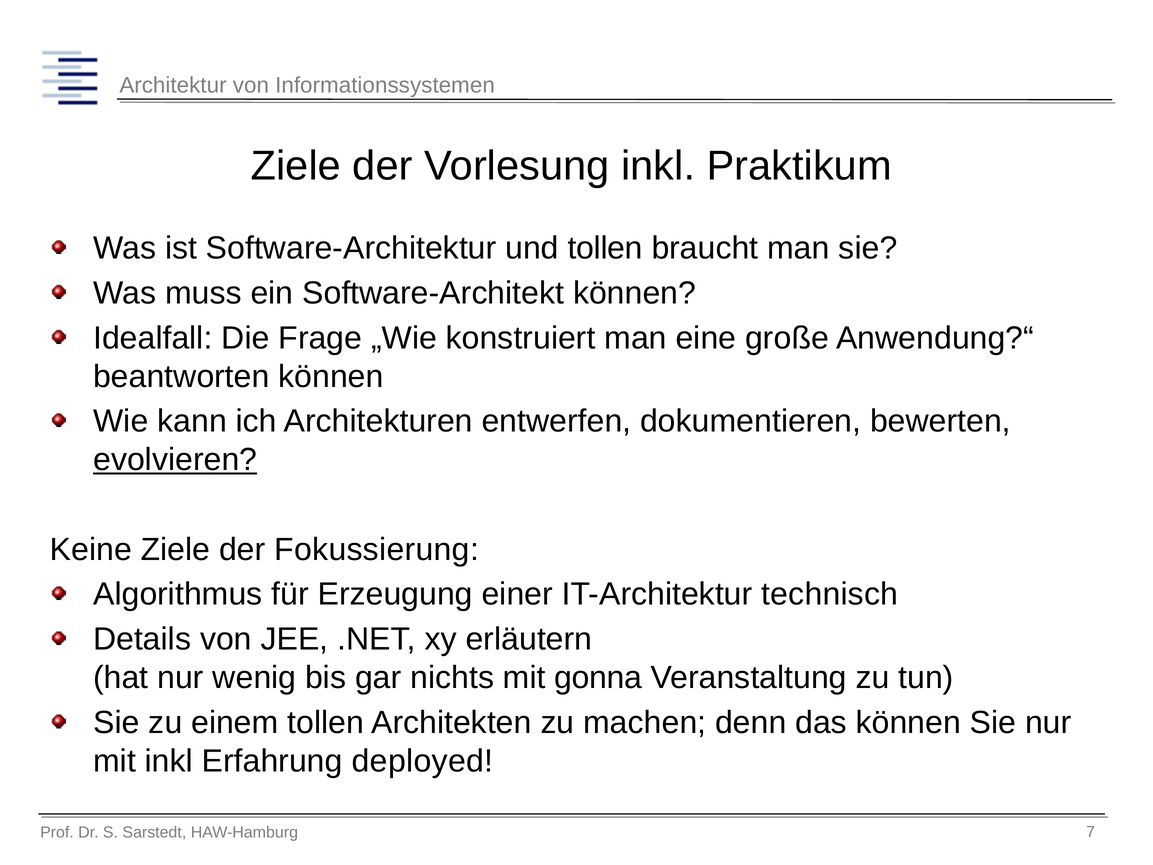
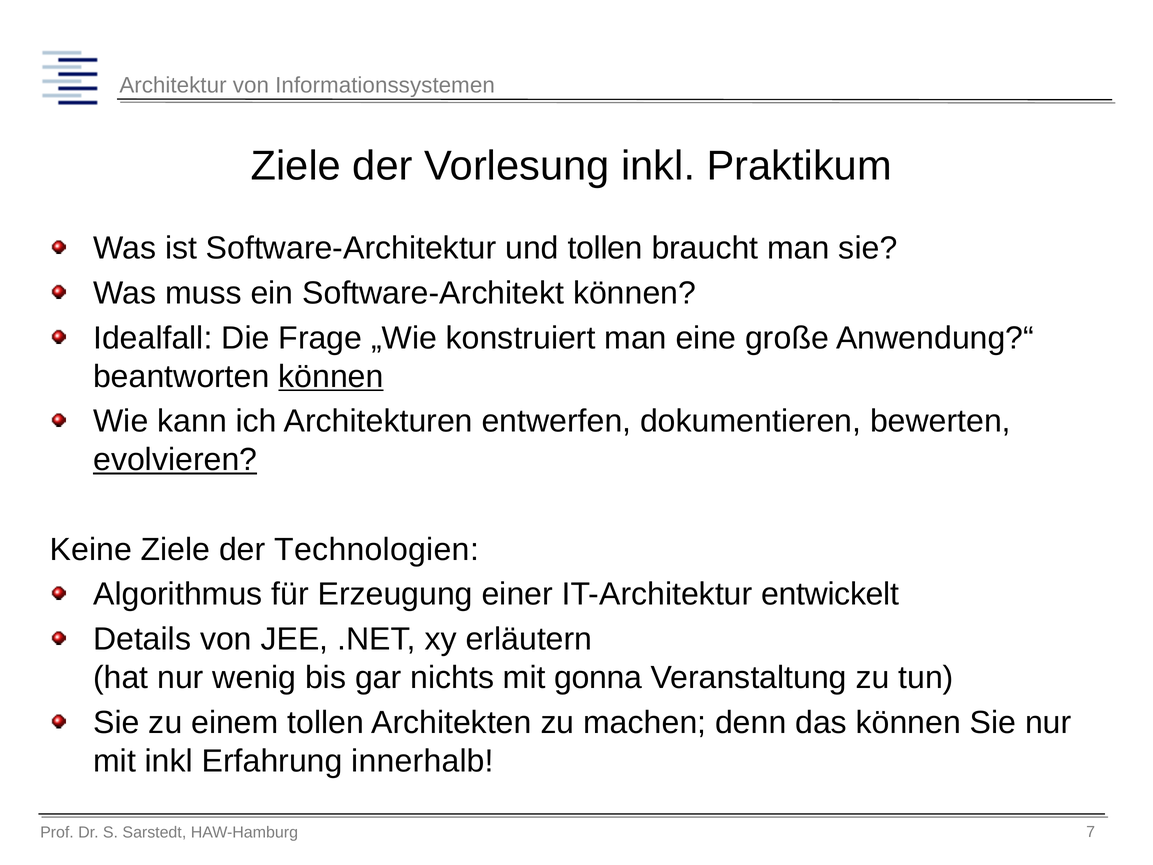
können underline: none -> present (331, 376)
Fokussierung: Fokussierung -> Technologien (377, 549)
technisch: technisch -> entwickelt (830, 594)
deployed: deployed -> innerhalb (423, 761)
